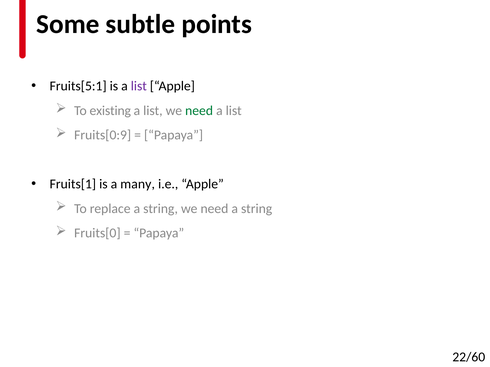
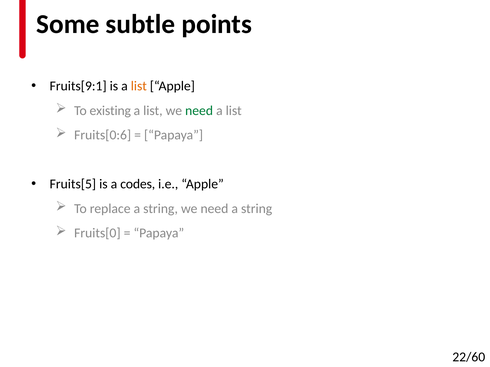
Fruits[5:1: Fruits[5:1 -> Fruits[9:1 (78, 86)
list colour: purple -> orange (139, 86)
Fruits[0:9: Fruits[0:9 -> Fruits[0:6 (103, 135)
Fruits[1: Fruits[1 -> Fruits[5 (73, 184)
many: many -> codes (138, 184)
